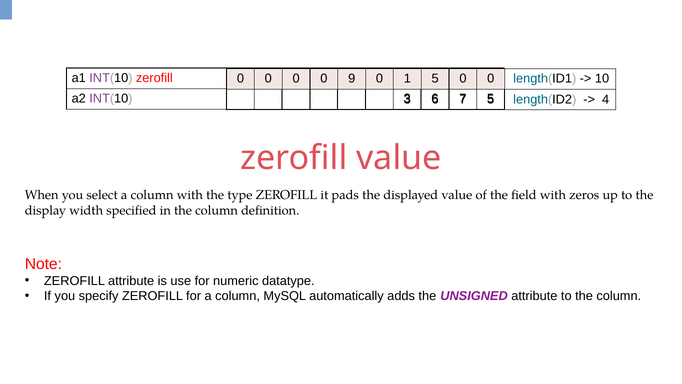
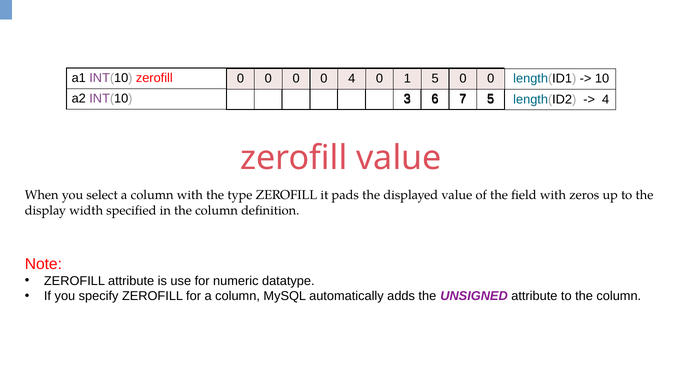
0 9: 9 -> 4 (352, 79)
